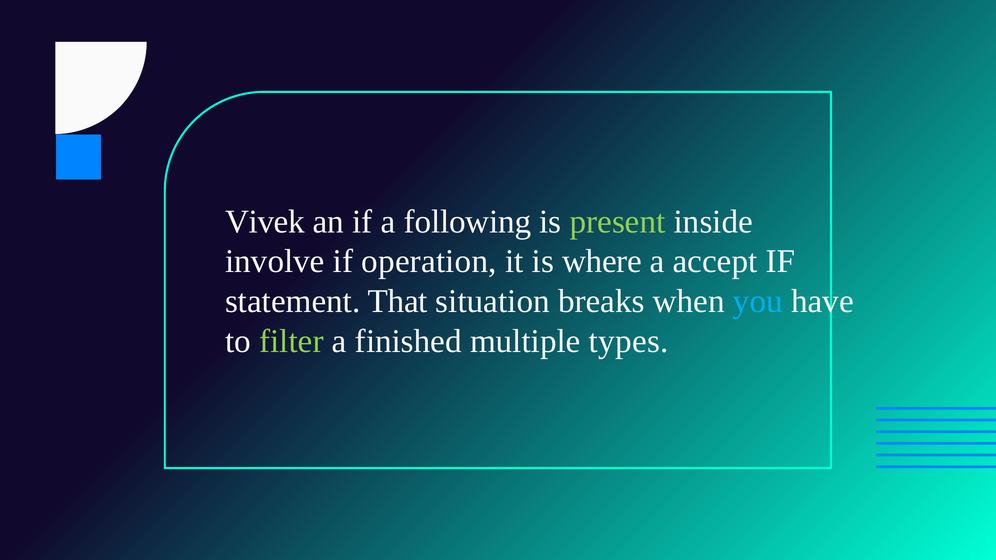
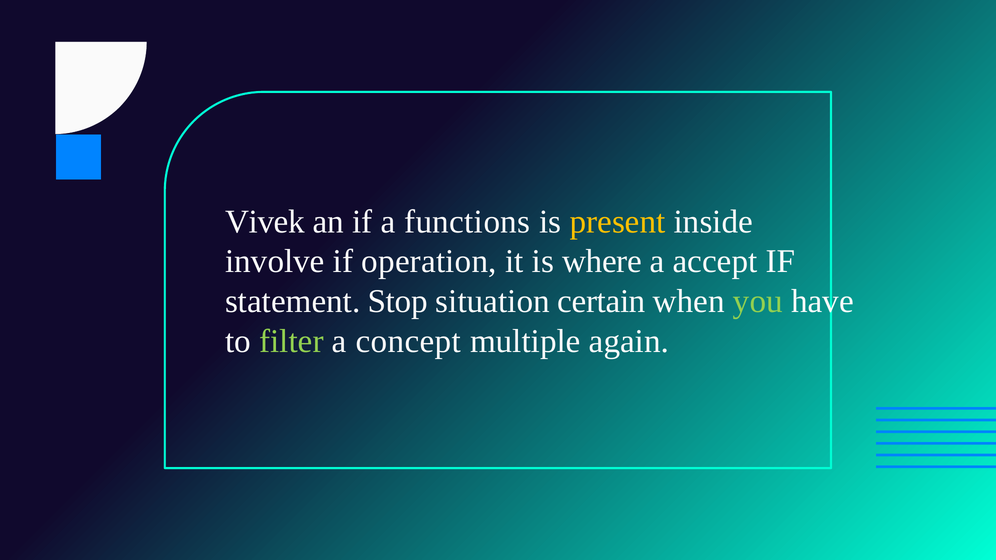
following: following -> functions (467, 222)
present colour: light green -> yellow (618, 222)
That: That -> Stop (398, 301)
breaks: breaks -> certain (601, 301)
you colour: light blue -> light green (758, 301)
finished: finished -> concept (408, 341)
types: types -> again (629, 341)
